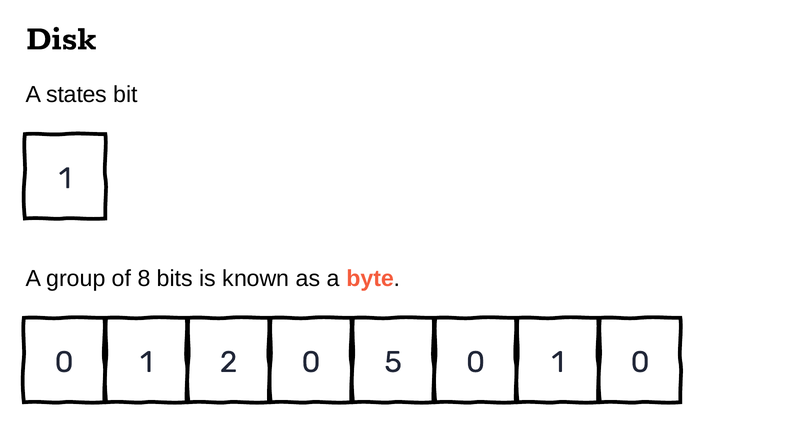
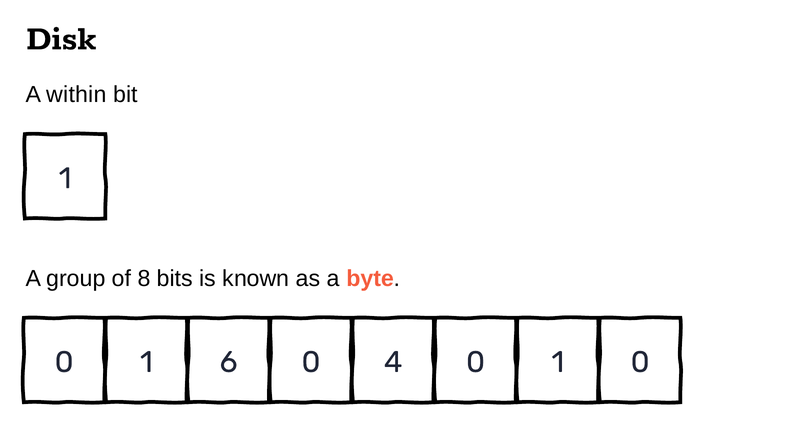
states: states -> within (77, 95)
2: 2 -> 6 (229, 362)
5: 5 -> 4 (393, 362)
